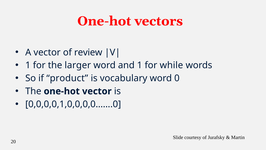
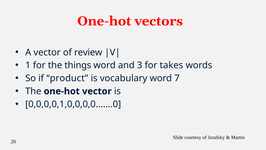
larger: larger -> things (78, 65)
and 1: 1 -> 3 (140, 65)
while: while -> takes (171, 65)
0: 0 -> 7 (177, 78)
